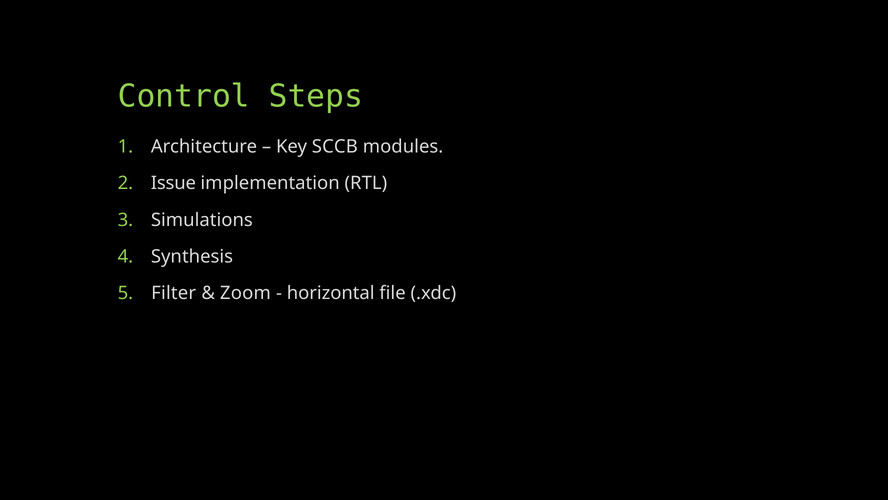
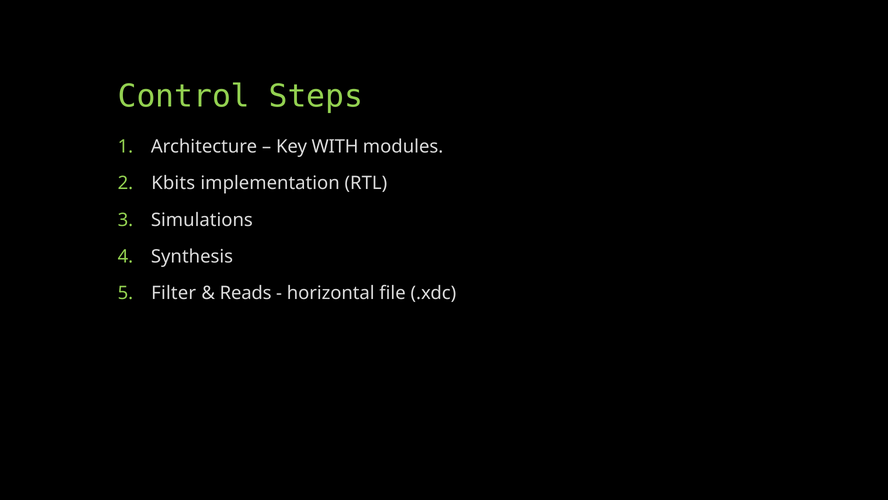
SCCB: SCCB -> WITH (335, 146)
Issue: Issue -> Kbits (173, 183)
Zoom: Zoom -> Reads (246, 293)
